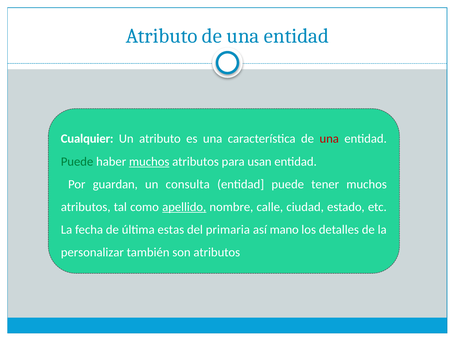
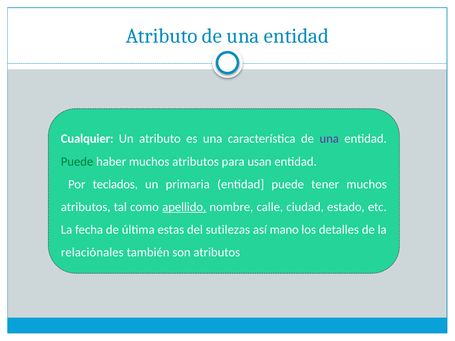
una colour: red -> purple (329, 139)
muchos underline: present -> none (149, 162)
guardan: guardan -> teclados (115, 184)
consulta: consulta -> primaria (188, 184)
primaria: primaria -> sutilezas (228, 230)
personalizar: personalizar -> relaciónales (92, 253)
